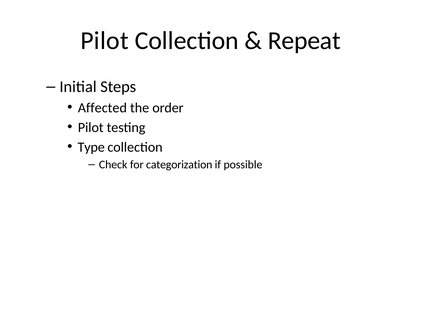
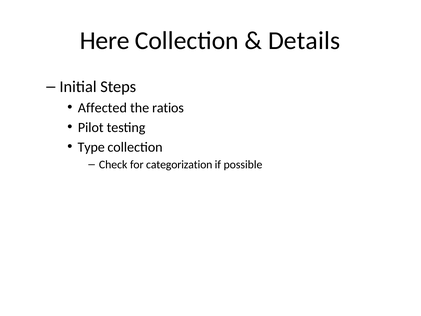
Pilot: Pilot -> Here (105, 41)
Repeat: Repeat -> Details (304, 41)
order: order -> ratios (168, 108)
